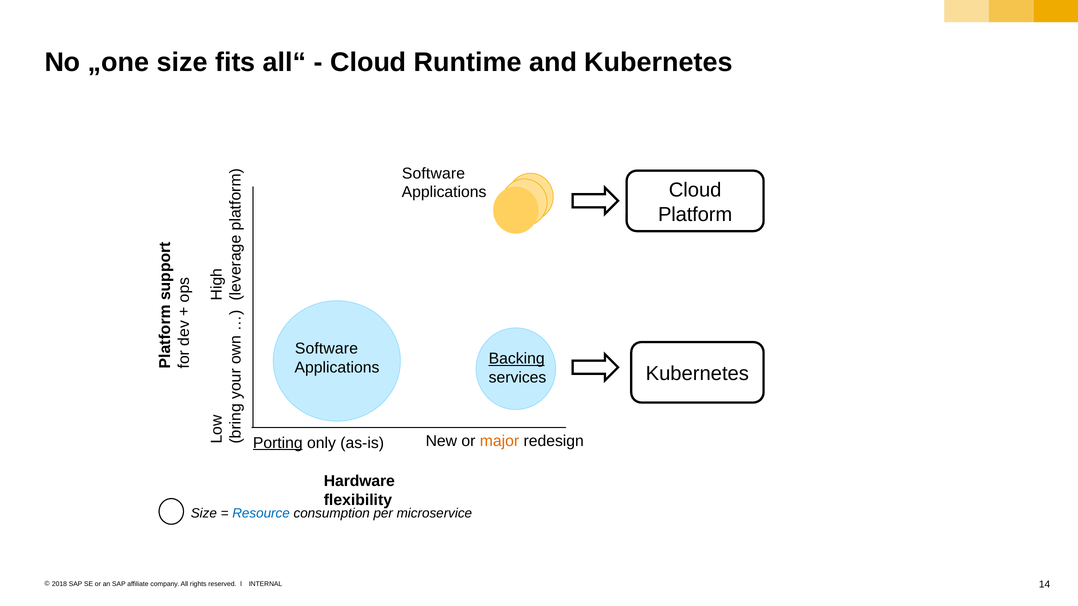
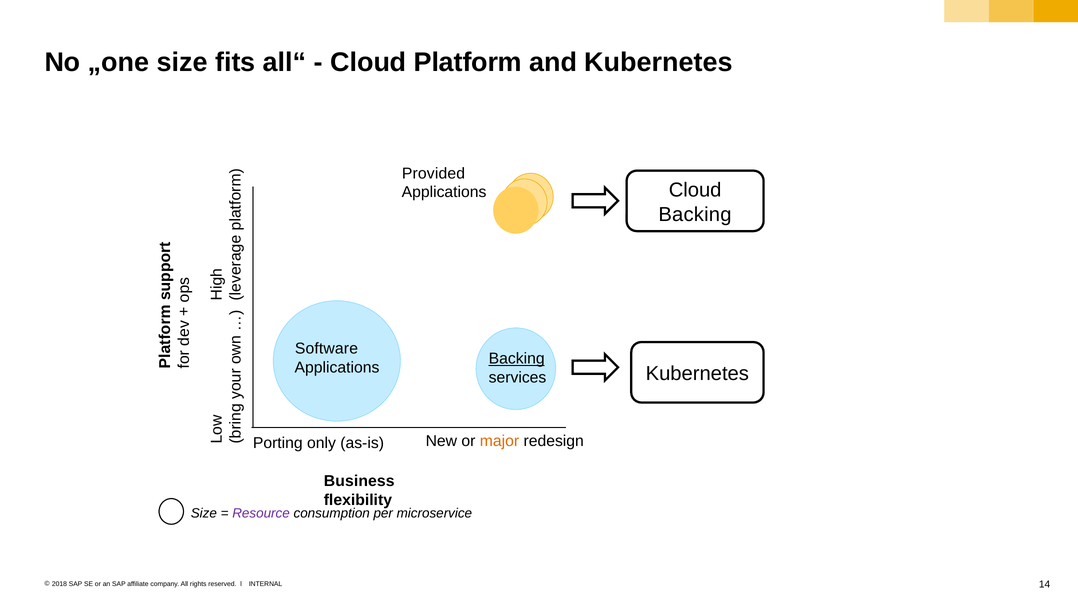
Runtime: Runtime -> Platform (468, 63)
Software: Software -> Provided (434, 173)
Platform: Platform -> Backing (695, 215)
Porting underline: present -> none (278, 443)
Hardware: Hardware -> Business (359, 481)
Resource colour: blue -> purple (261, 513)
